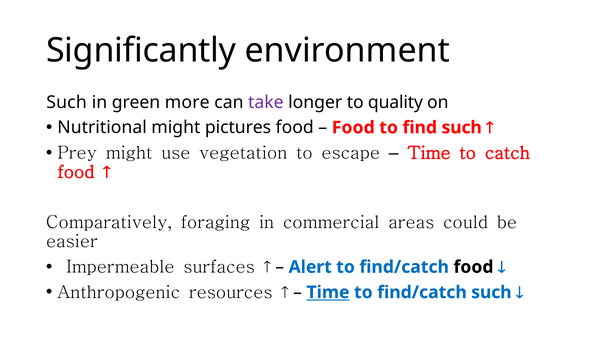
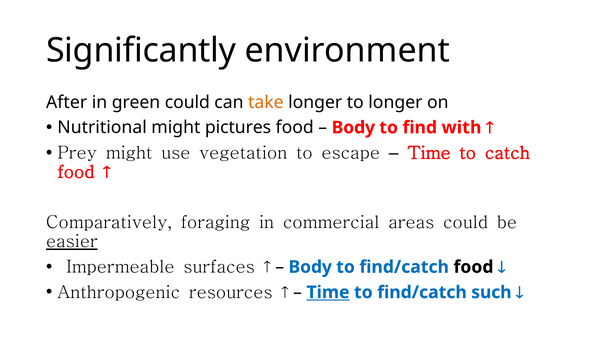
Such: Such -> After (67, 102)
green more: more -> could (187, 102)
take colour: purple -> orange (266, 102)
to quality: quality -> longer (395, 102)
Food: Food -> Body (353, 127)
find such: such -> with (462, 127)
easier underline: none -> present (72, 241)
Alert: Alert -> Body (310, 267)
